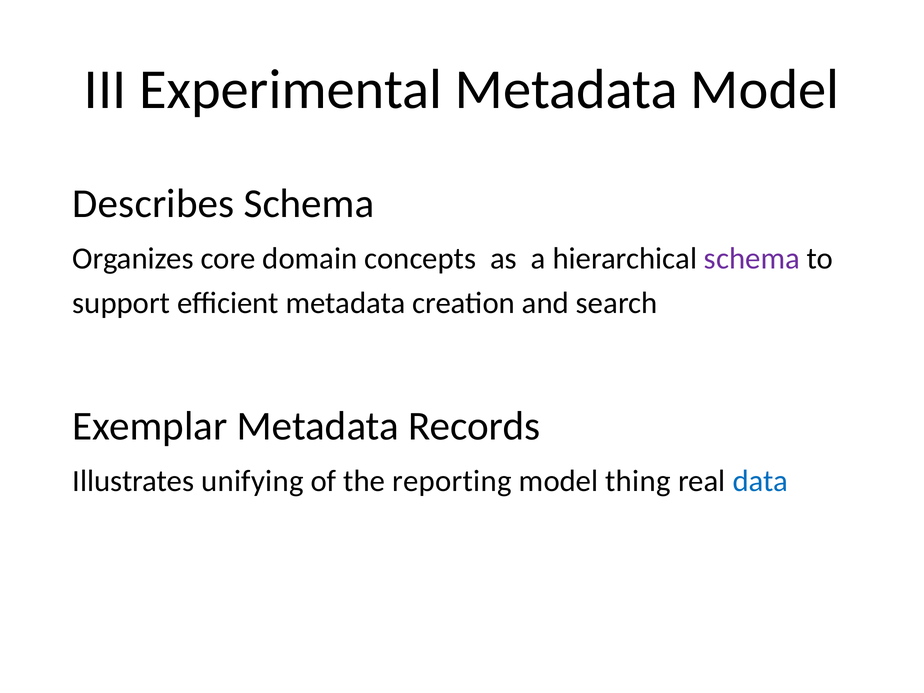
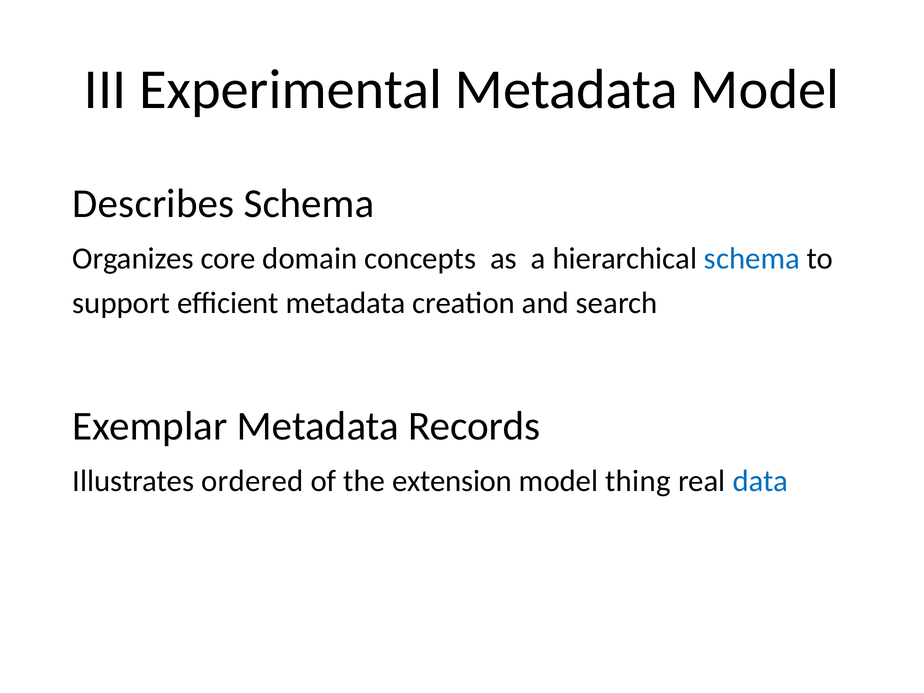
schema colour: purple -> blue (752, 259)
unifying: unifying -> ordered (252, 481)
reporting: reporting -> extension (452, 481)
